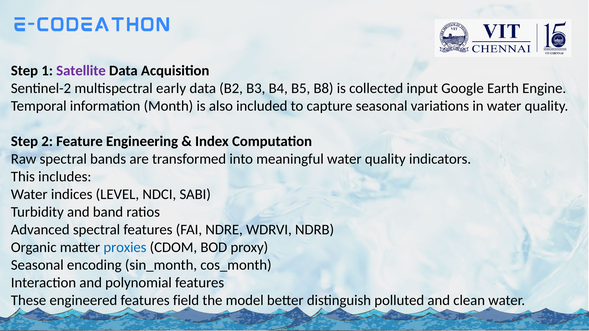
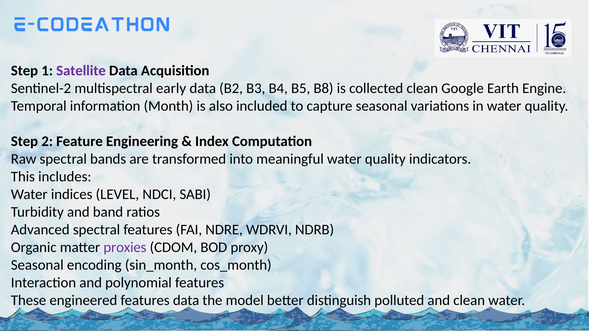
collected input: input -> clean (422, 88)
proxies colour: blue -> purple (125, 248)
features field: field -> data (186, 301)
